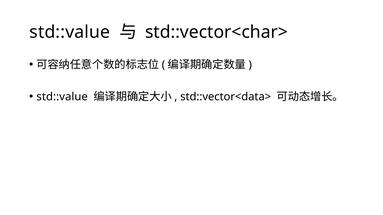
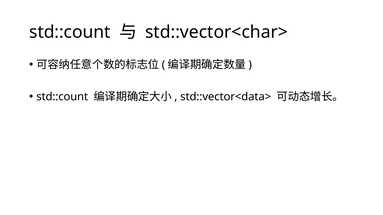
std::value: std::value -> std::count (70, 32)
std::value: std::value -> std::count (62, 97)
